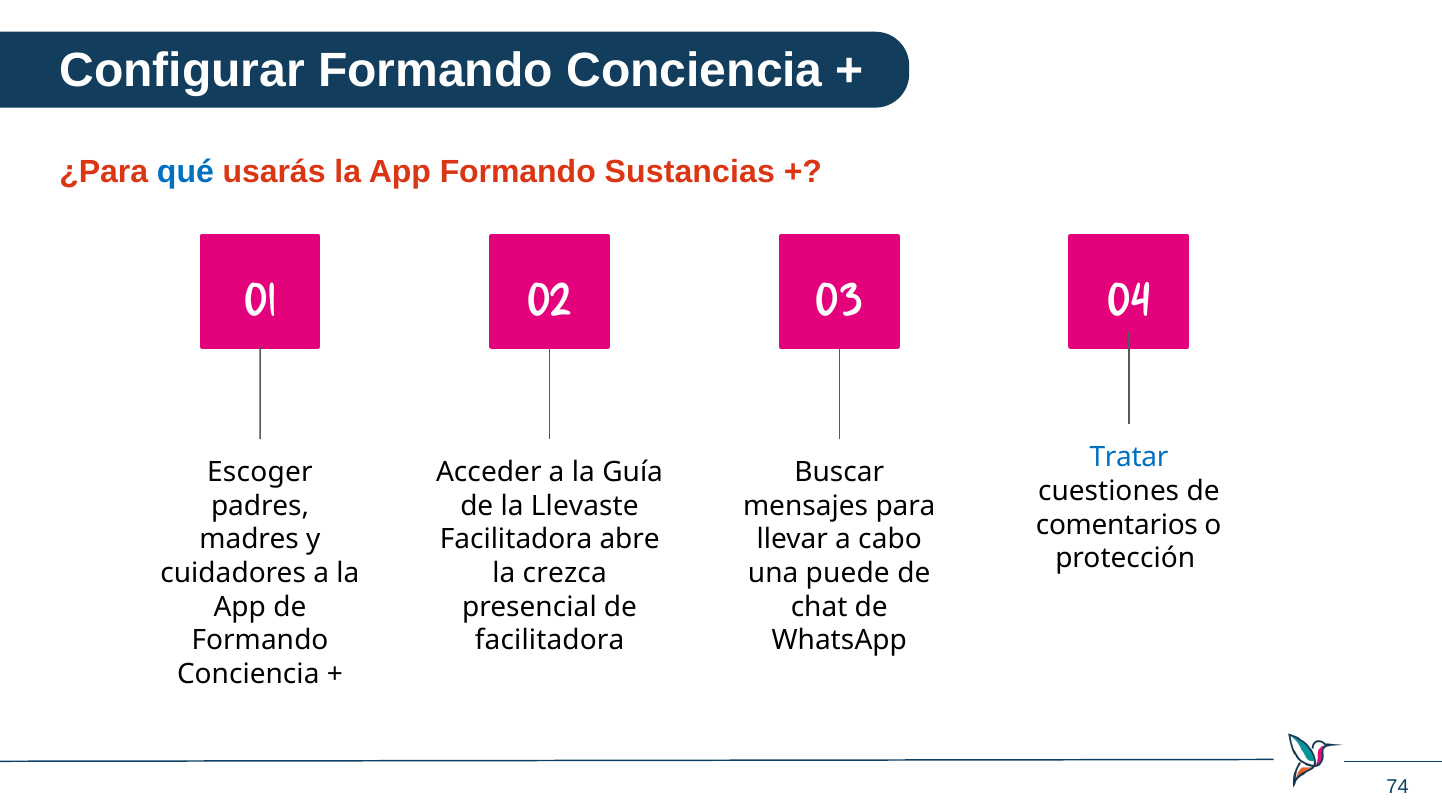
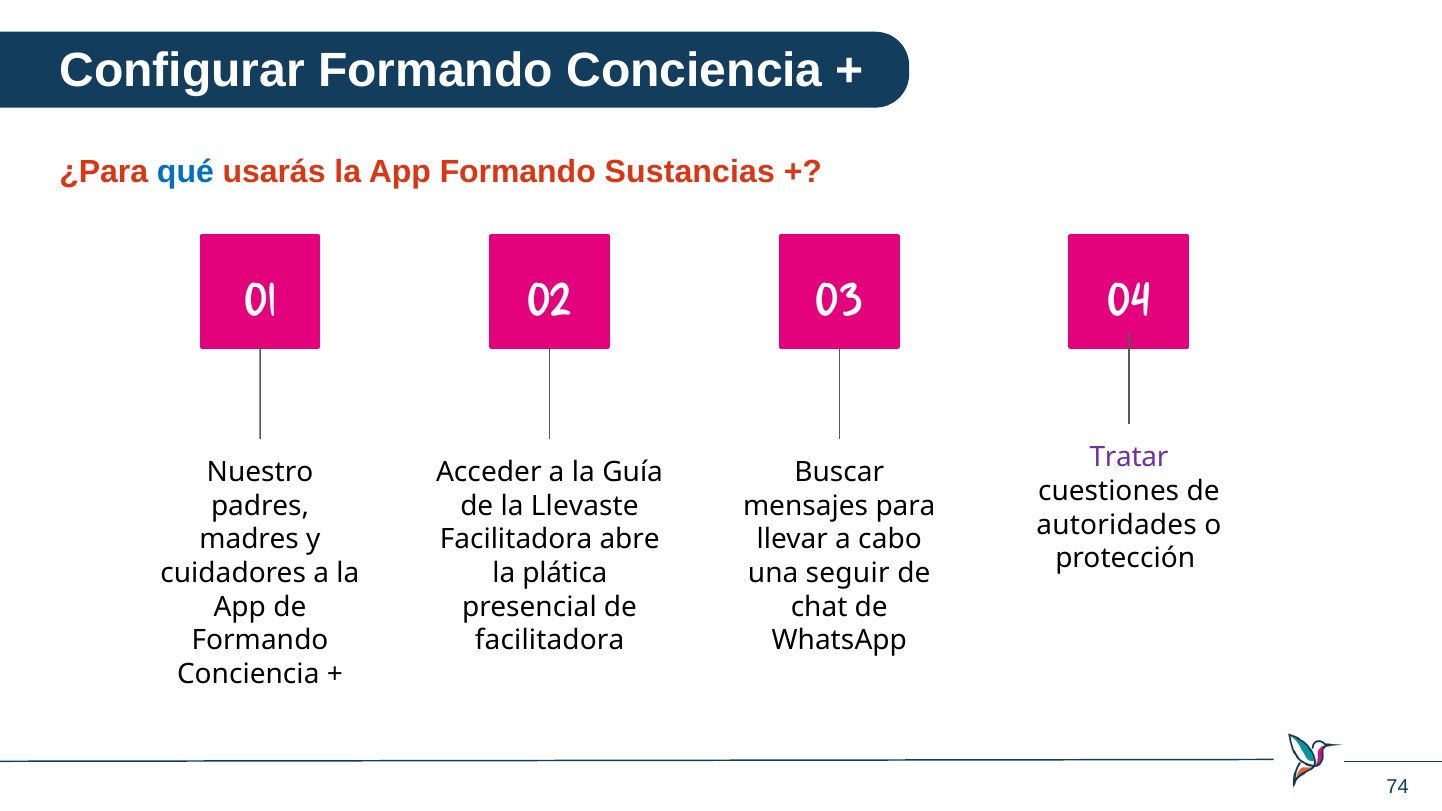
Tratar colour: blue -> purple (1129, 458)
Escoger: Escoger -> Nuestro (260, 473)
comentarios: comentarios -> autoridades (1117, 525)
crezca: crezca -> plática (565, 574)
puede: puede -> seguir (848, 574)
